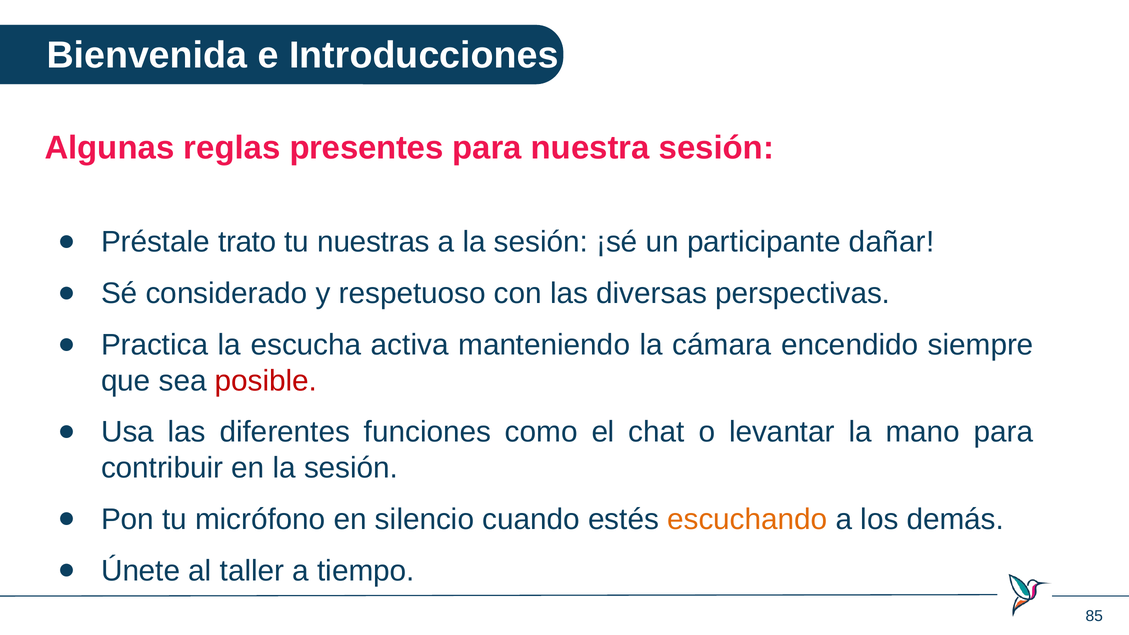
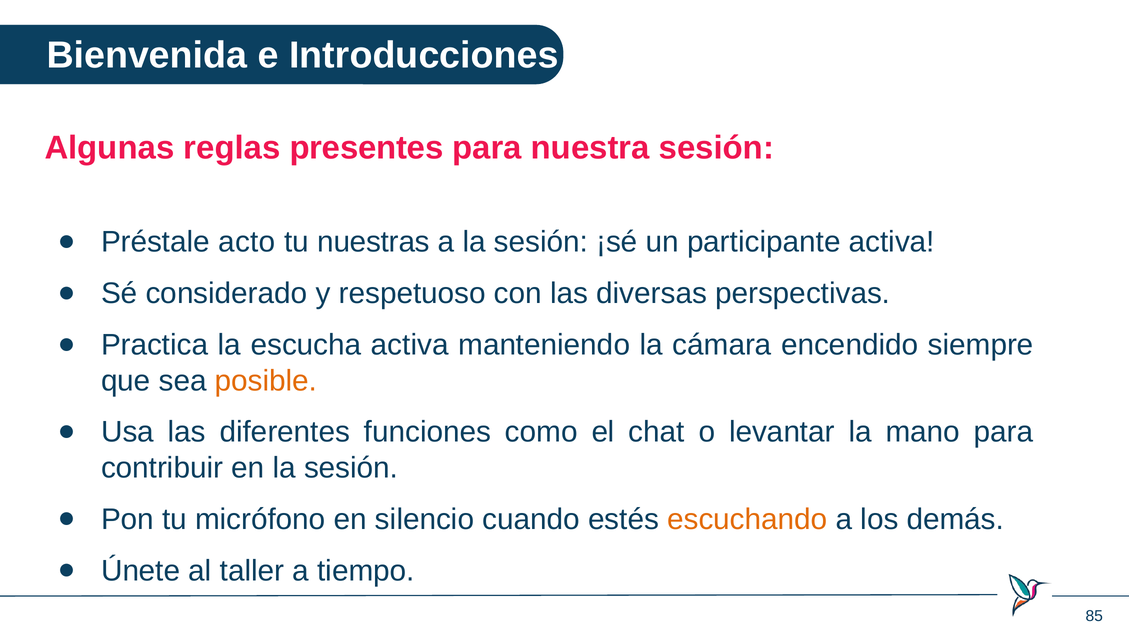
trato: trato -> acto (247, 242)
participante dañar: dañar -> activa (892, 242)
posible colour: red -> orange (266, 381)
